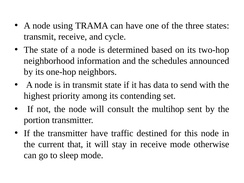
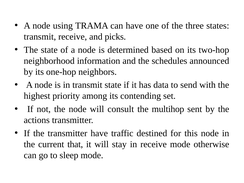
cycle: cycle -> picks (115, 37)
portion: portion -> actions (37, 120)
